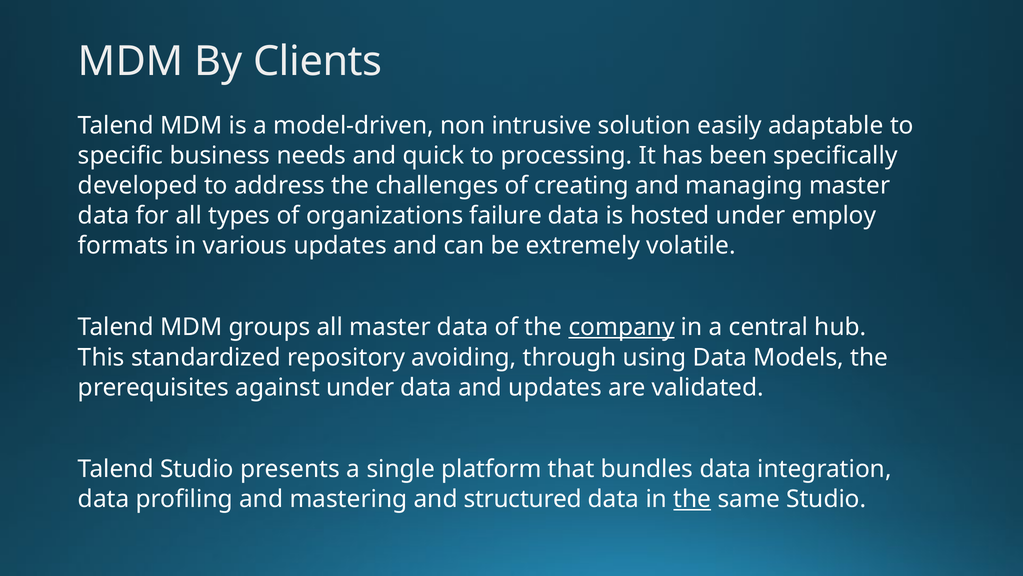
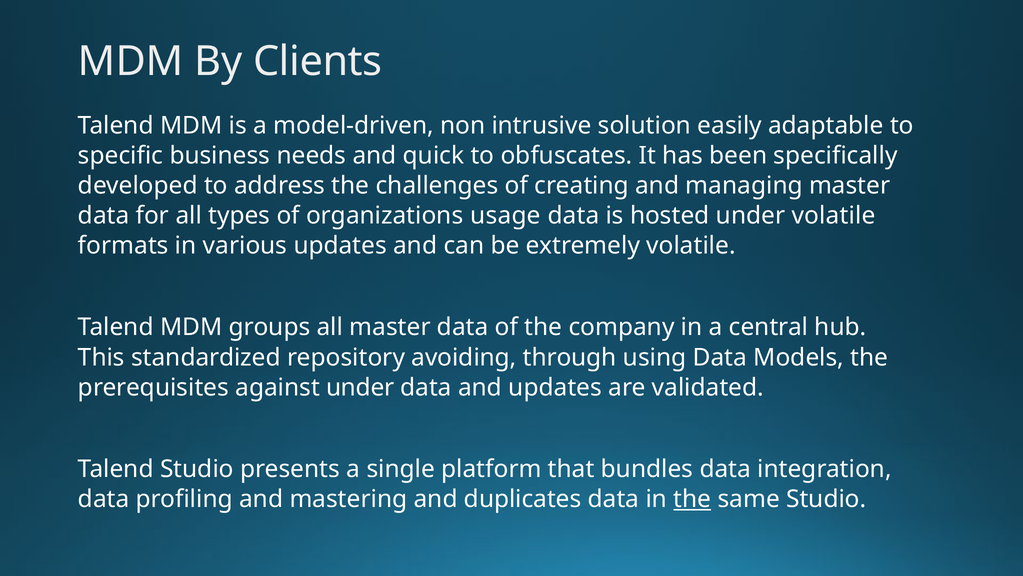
processing: processing -> obfuscates (566, 155)
failure: failure -> usage (505, 216)
under employ: employ -> volatile (834, 216)
company underline: present -> none (622, 327)
structured: structured -> duplicates (523, 499)
